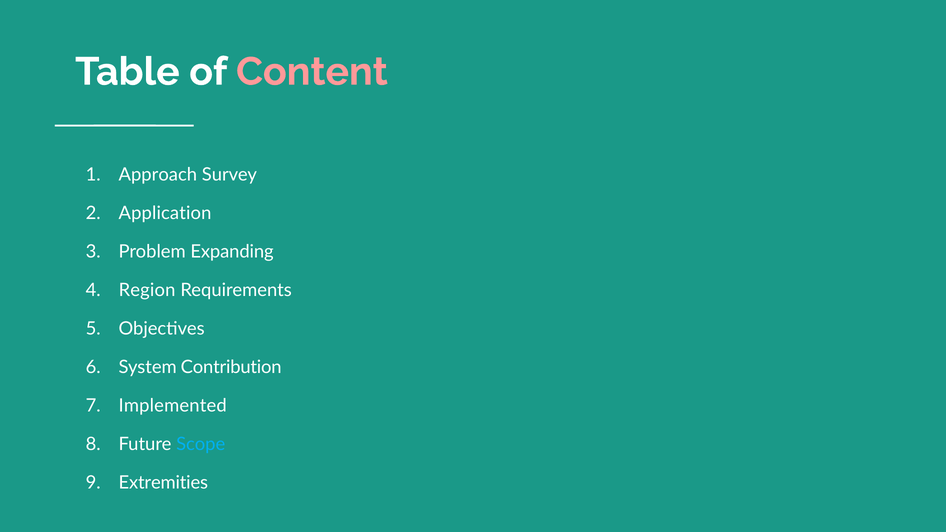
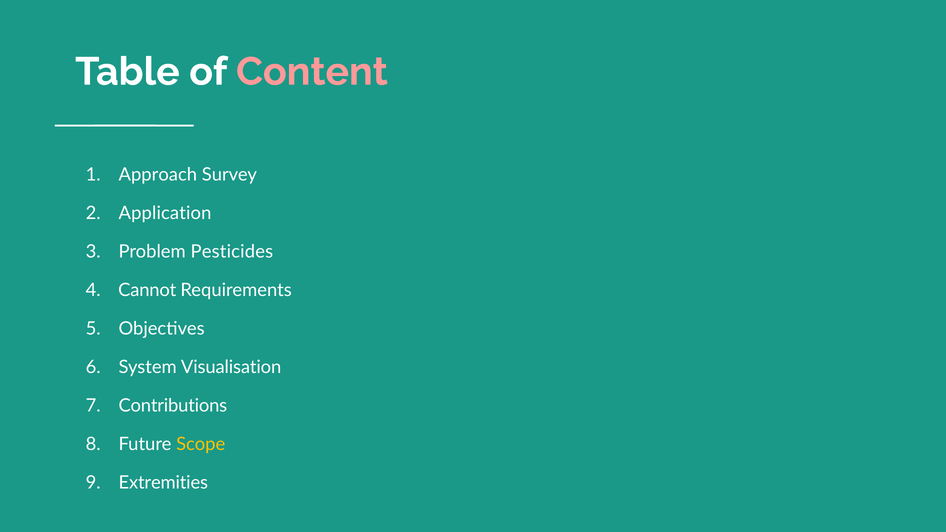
Expanding: Expanding -> Pesticides (232, 252)
Region: Region -> Cannot (147, 290)
Contribution: Contribution -> Visualisation (231, 367)
Implemented: Implemented -> Contributions (173, 406)
Scope colour: light blue -> yellow (201, 444)
